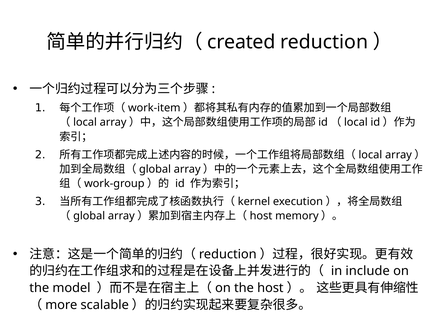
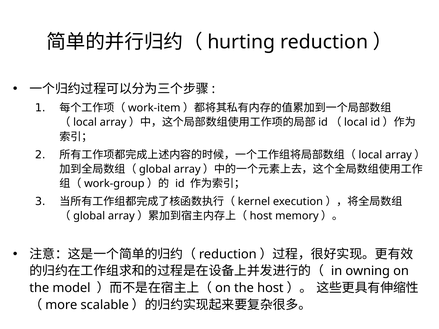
created: created -> hurting (241, 42)
include: include -> owning (368, 271)
